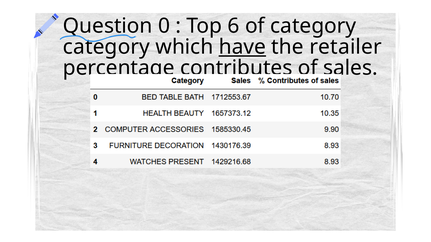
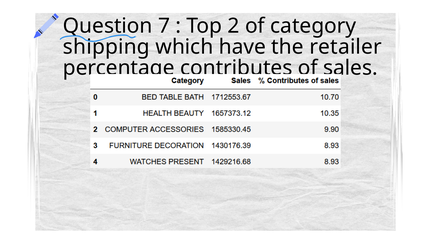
0: 0 -> 7 (164, 26)
6: 6 -> 2 (234, 26)
category: category -> shipping (106, 47)
have underline: present -> none (242, 47)
